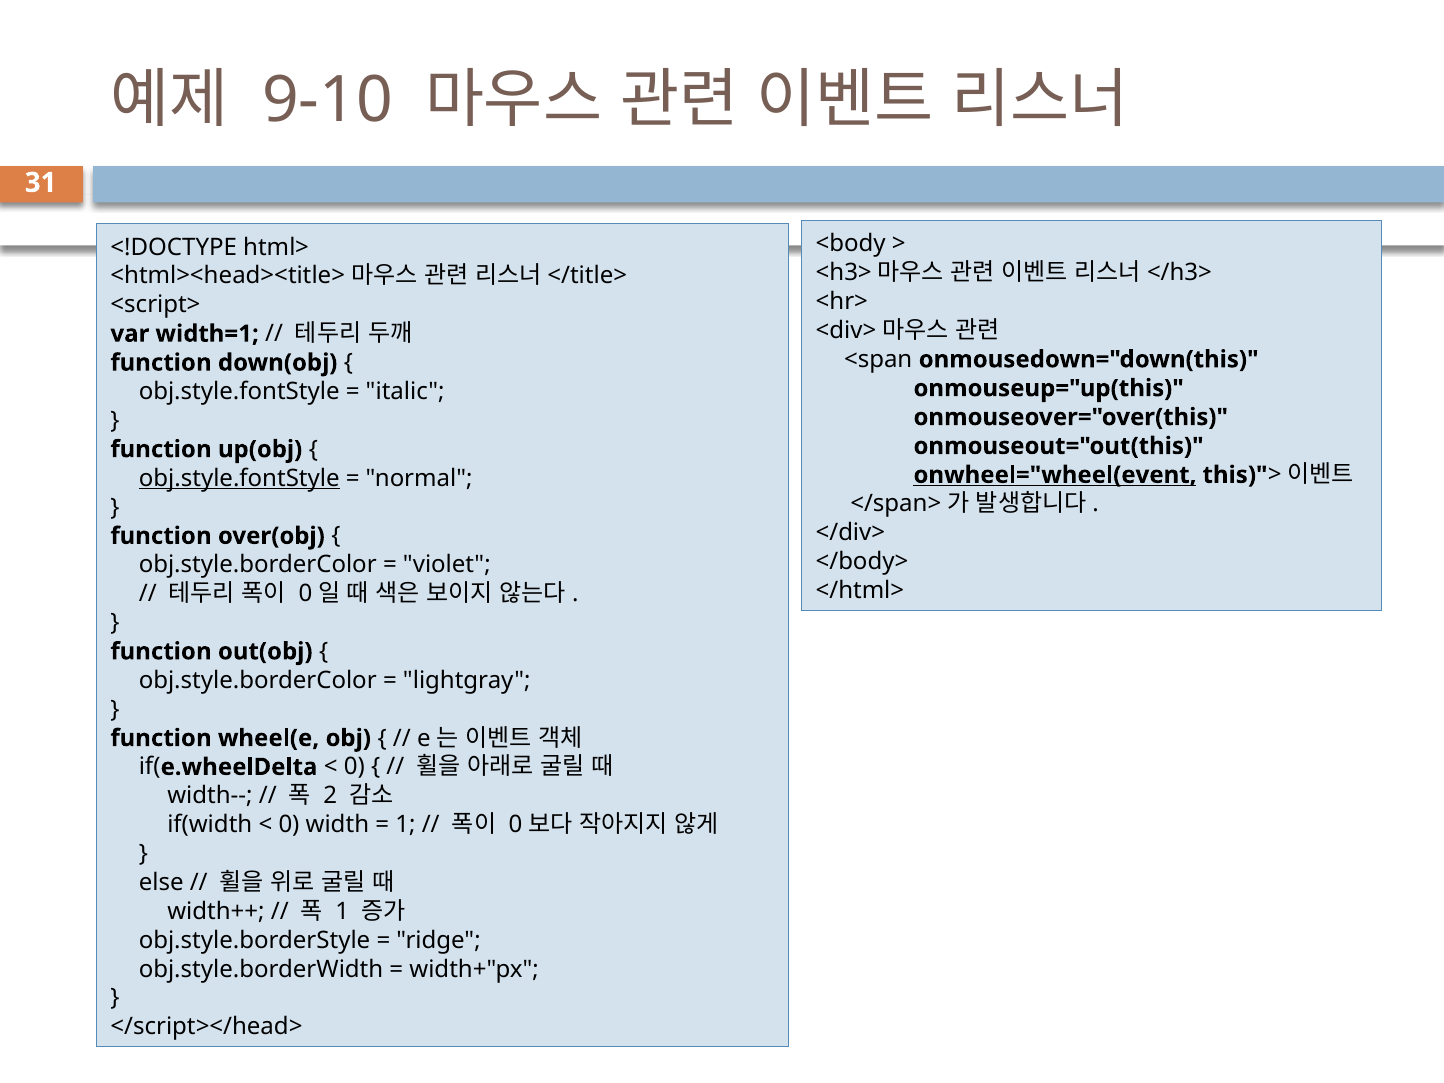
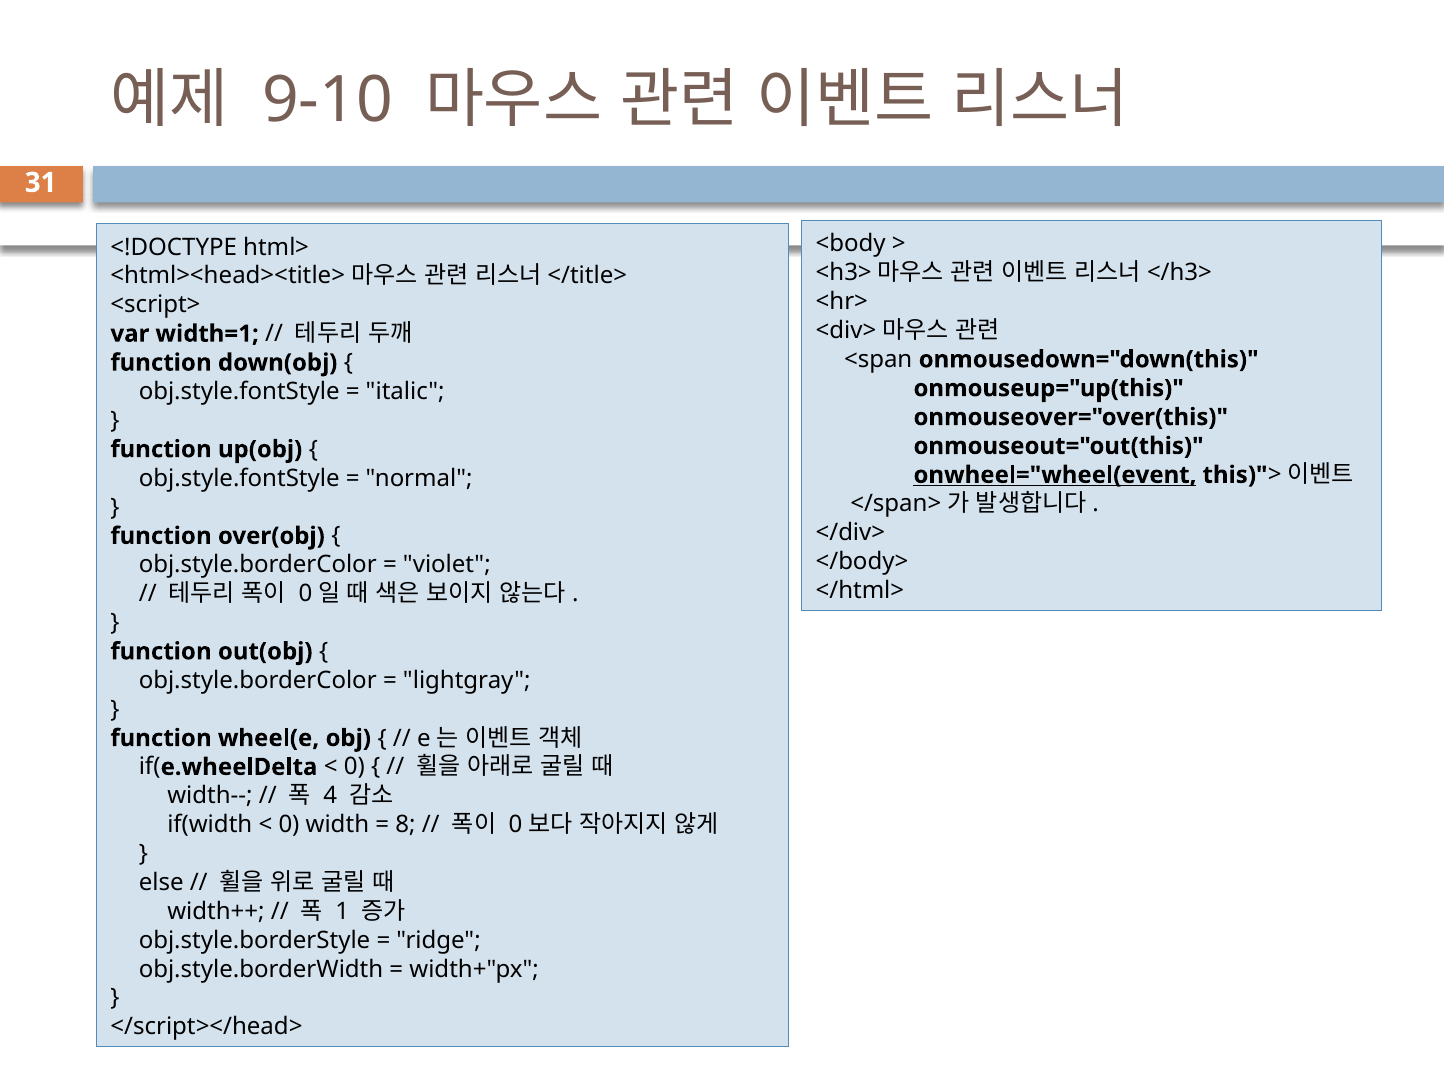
obj.style.fontStyle underline: present -> none (239, 478)
2: 2 -> 4 (330, 796)
1: 1 -> 8 (405, 825)
